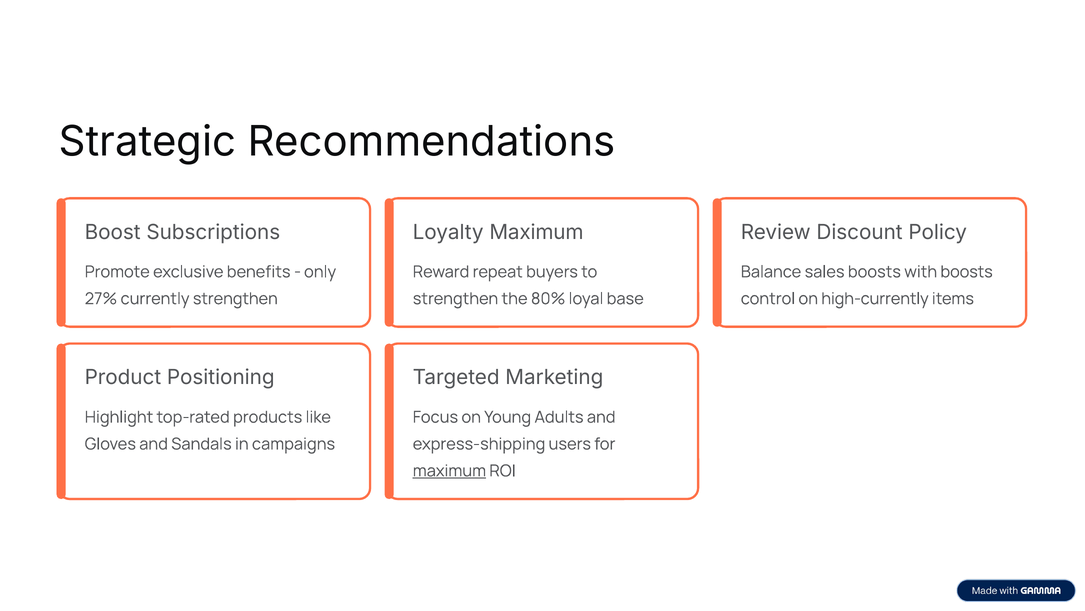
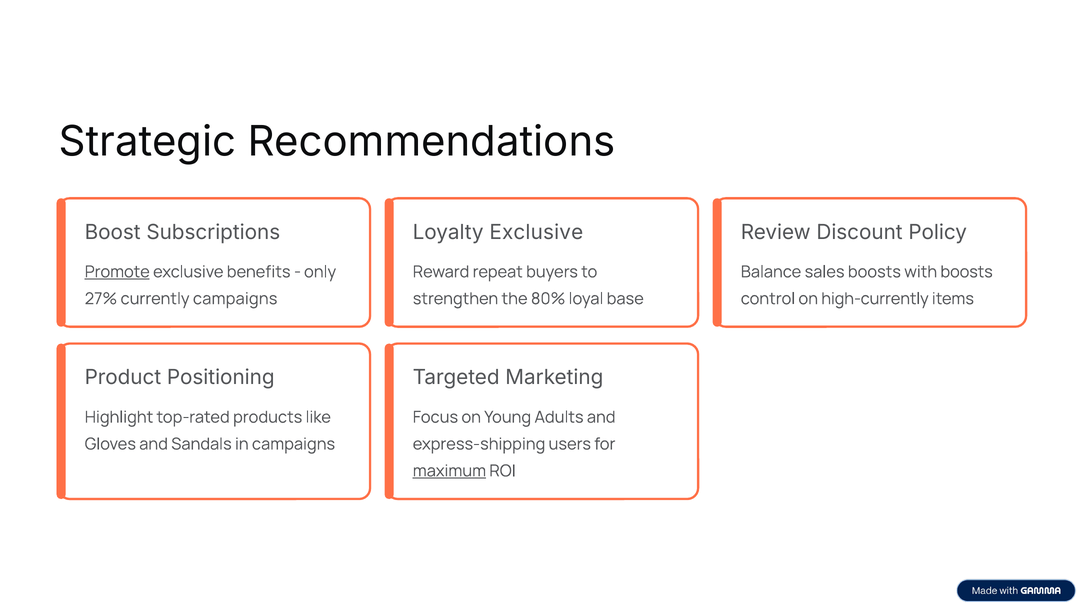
Loyalty Maximum: Maximum -> Exclusive (536, 232)
Promote underline: none -> present (117, 272)
currently strengthen: strengthen -> campaigns (235, 298)
